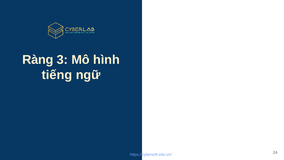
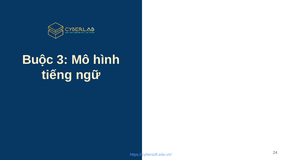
Ràng: Ràng -> Buộc (38, 60)
